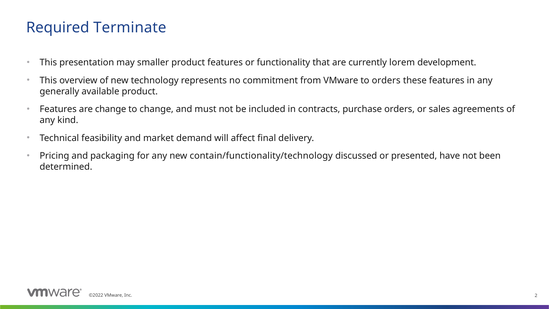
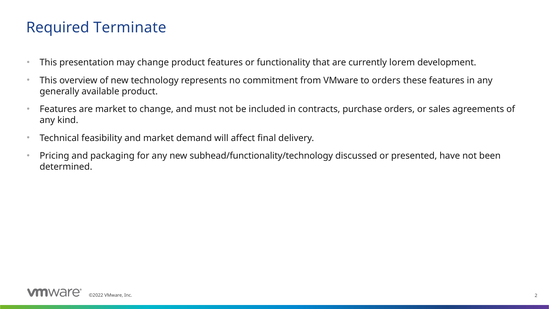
may smaller: smaller -> change (153, 63)
are change: change -> market (111, 109)
contain/functionality/technology: contain/functionality/technology -> subhead/functionality/technology (261, 156)
